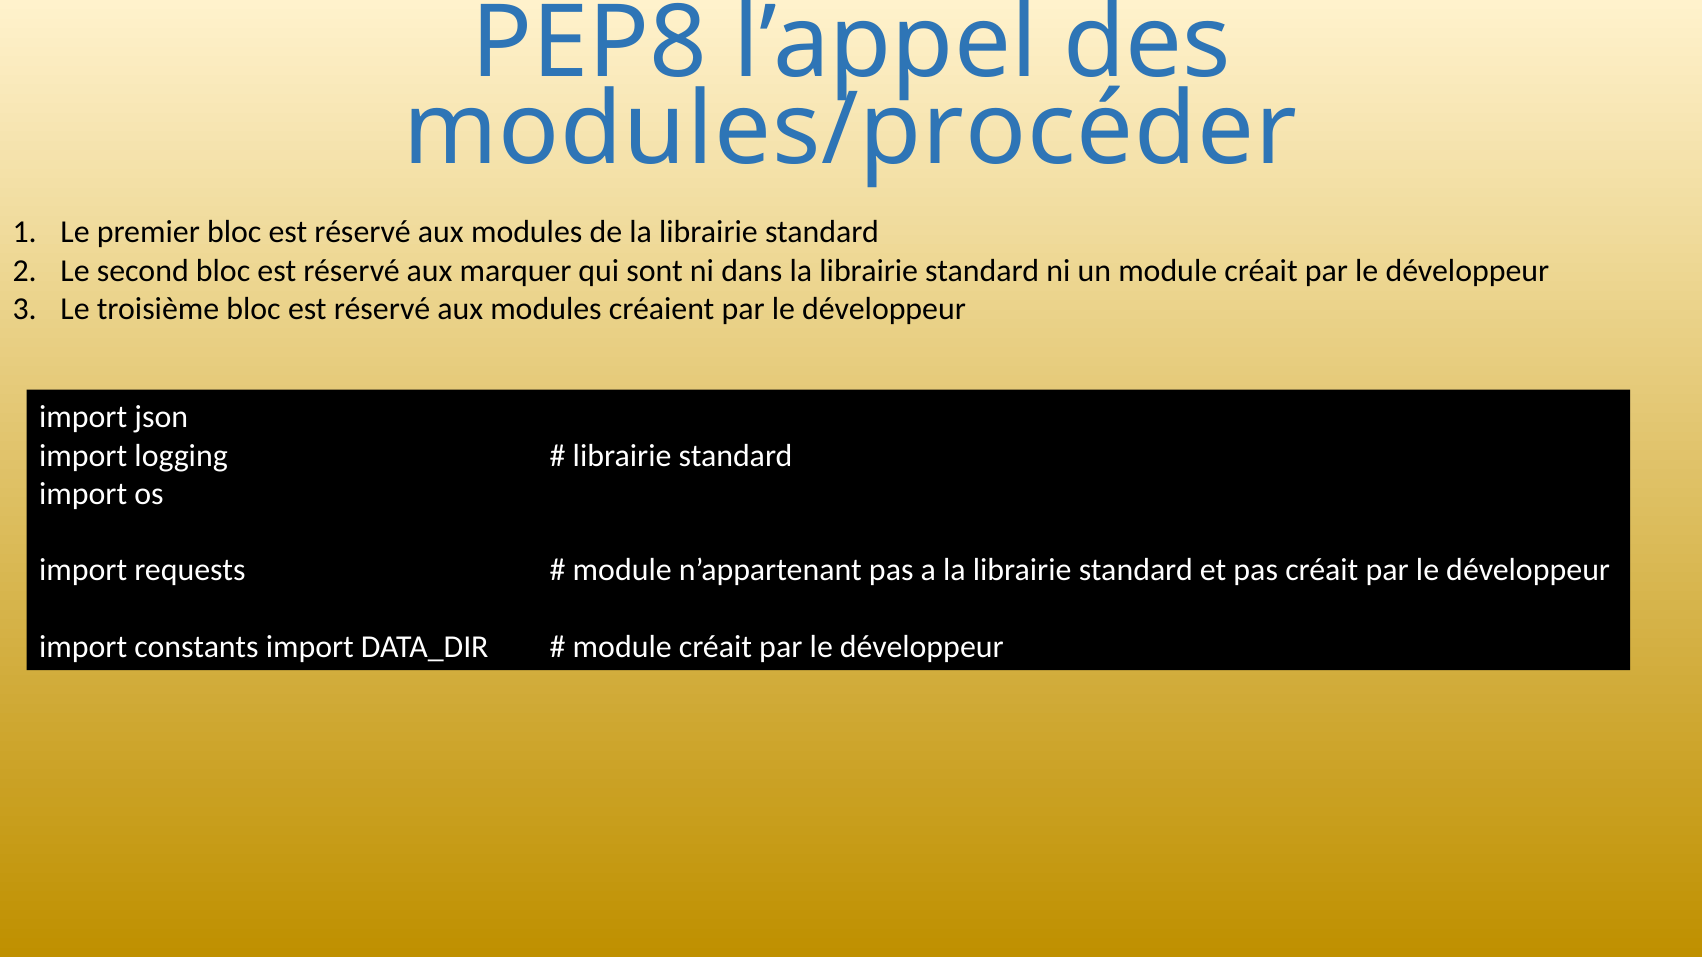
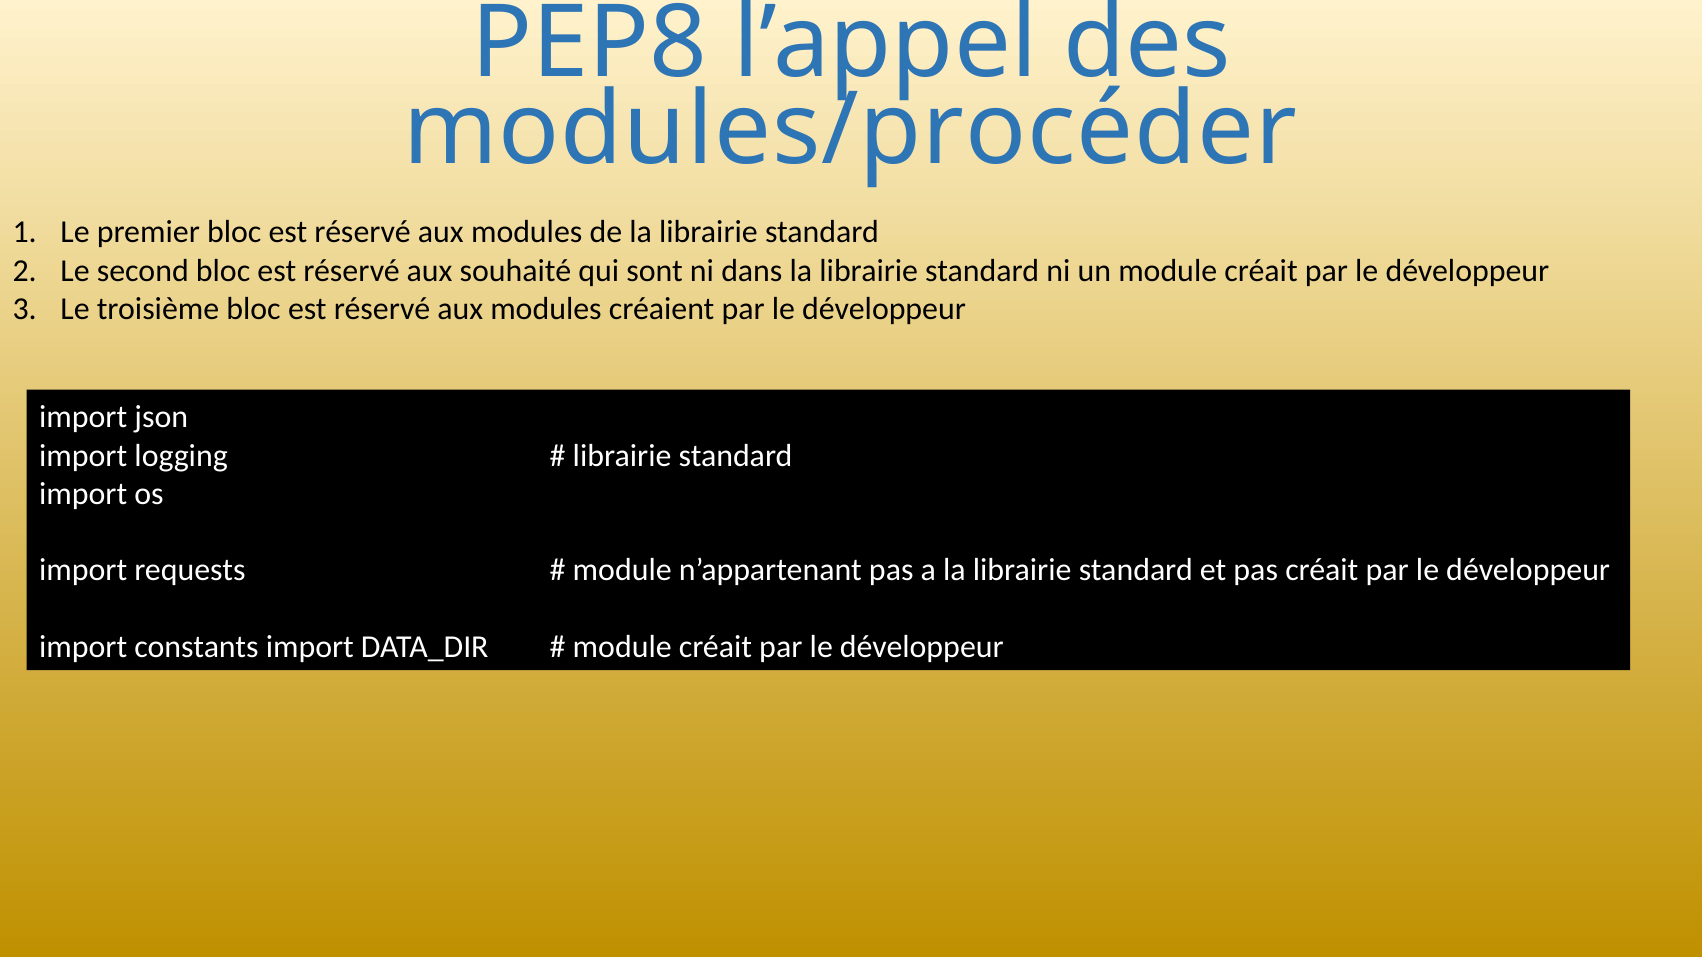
marquer: marquer -> souhaité (516, 271)
